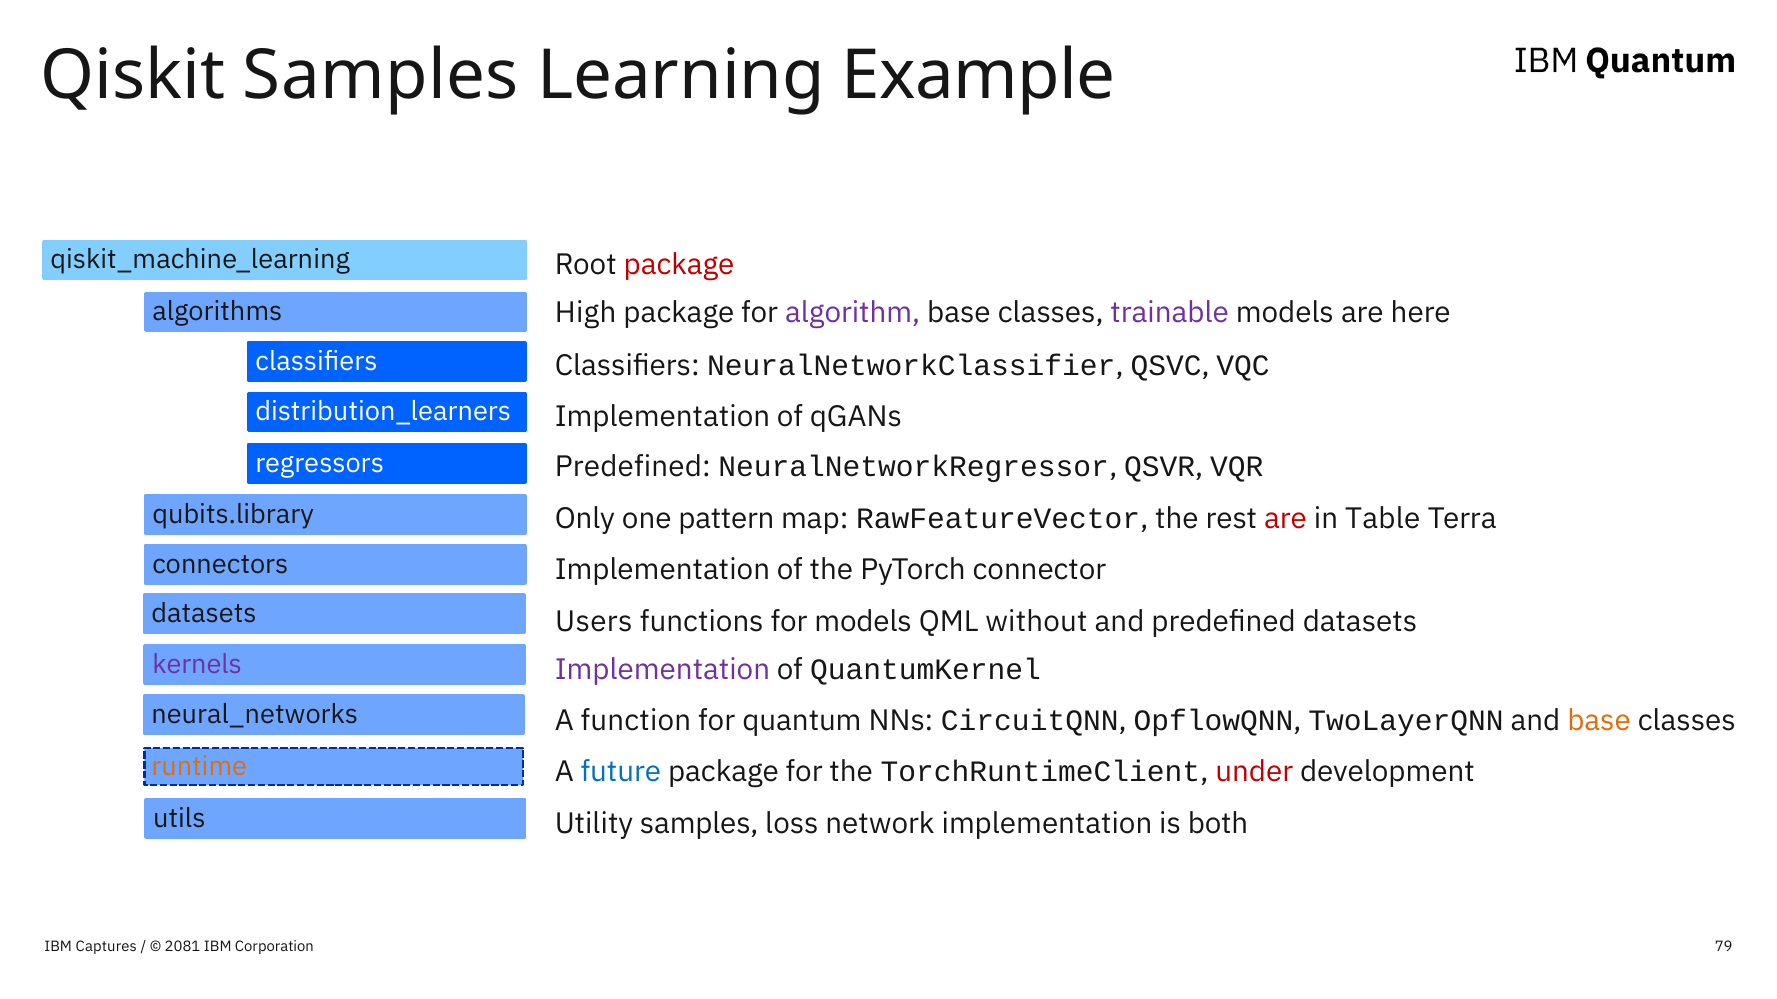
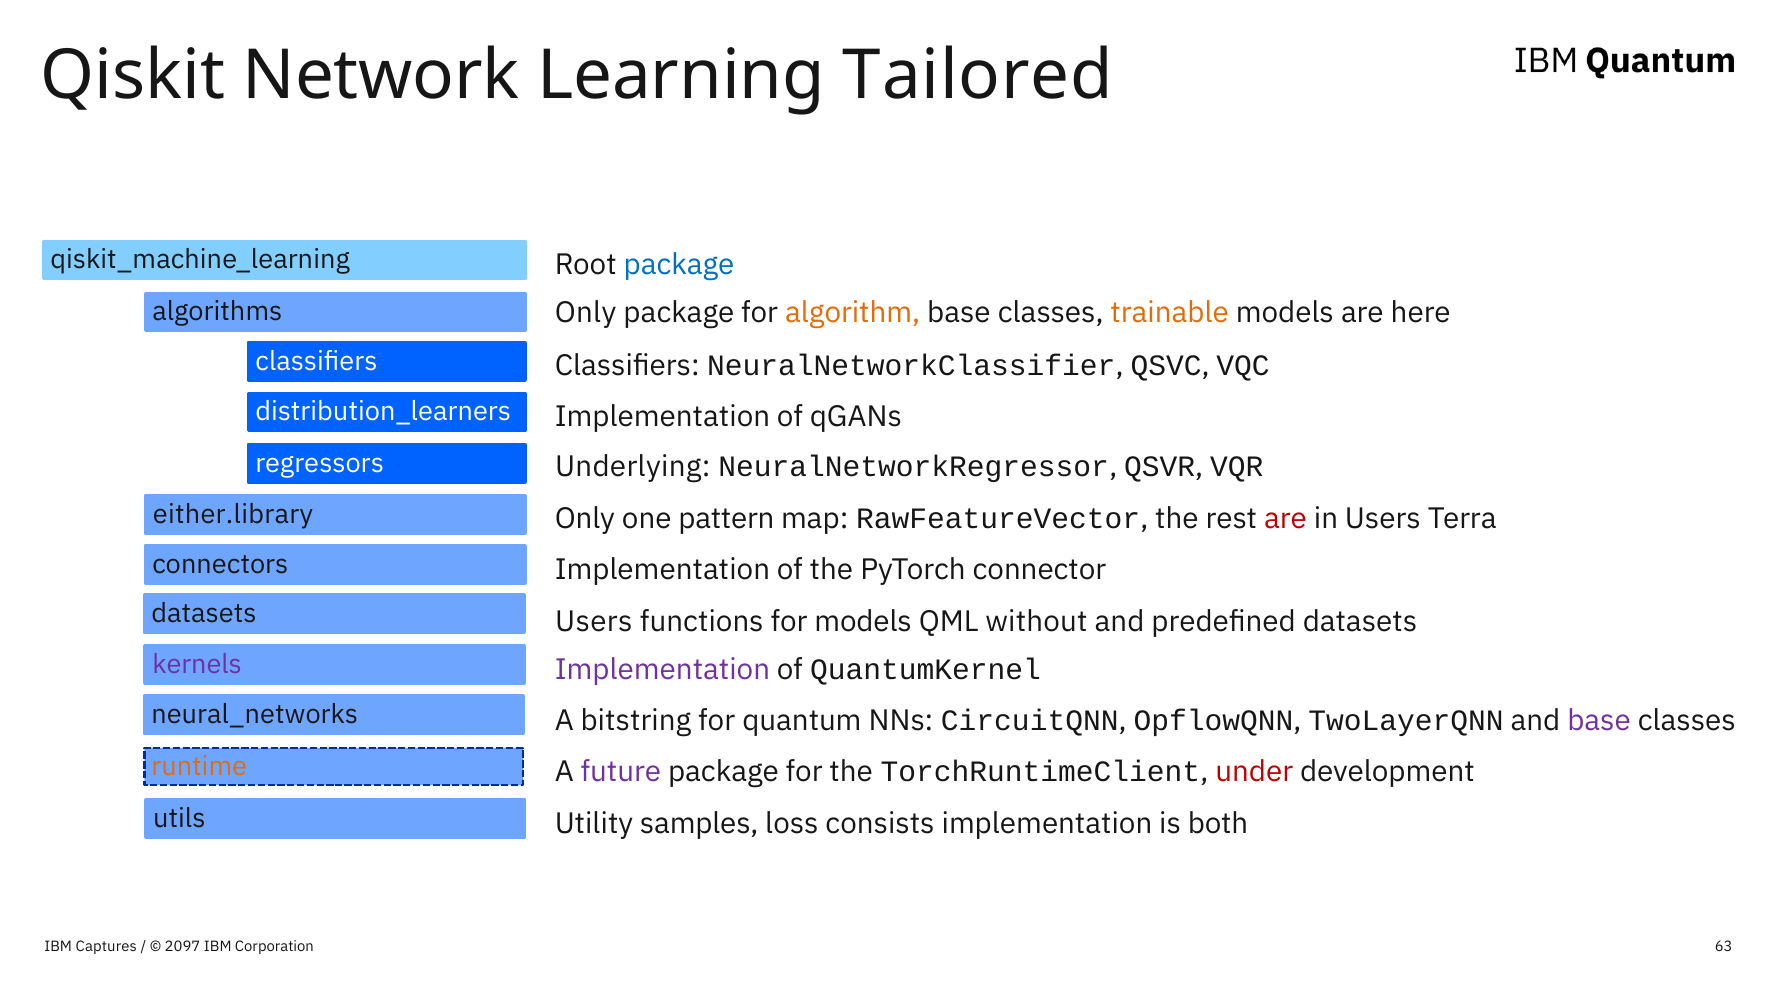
Qiskit Samples: Samples -> Network (381, 76)
Example: Example -> Tailored (978, 76)
package colour: red -> blue (679, 265)
High: High -> Only (586, 313)
algorithm colour: purple -> orange (853, 313)
trainable colour: purple -> orange (1170, 313)
Predefined: Predefined -> Underlying (633, 467)
qubits.library: qubits.library -> either.library (233, 515)
in Table: Table -> Users (1383, 519)
function: function -> bitstring (636, 721)
base colour: orange -> purple (1599, 721)
future colour: blue -> purple (621, 773)
network: network -> consists (880, 824)
2081: 2081 -> 2097 (183, 947)
79: 79 -> 63 (1724, 947)
